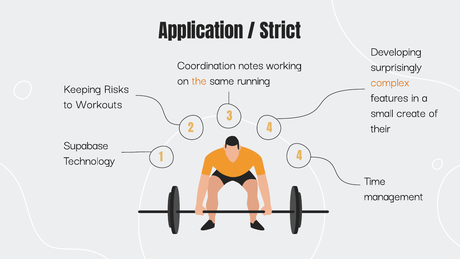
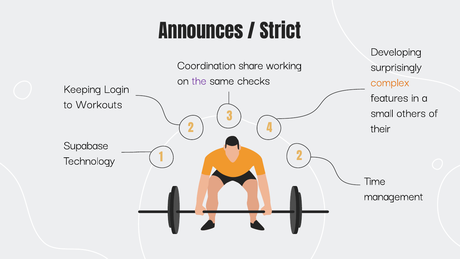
Application: Application -> Announces (201, 32)
notes: notes -> share (251, 65)
the colour: orange -> purple (199, 80)
running: running -> checks (254, 80)
Risks: Risks -> Login (117, 89)
create: create -> others (411, 113)
Technology 4: 4 -> 2 (299, 156)
